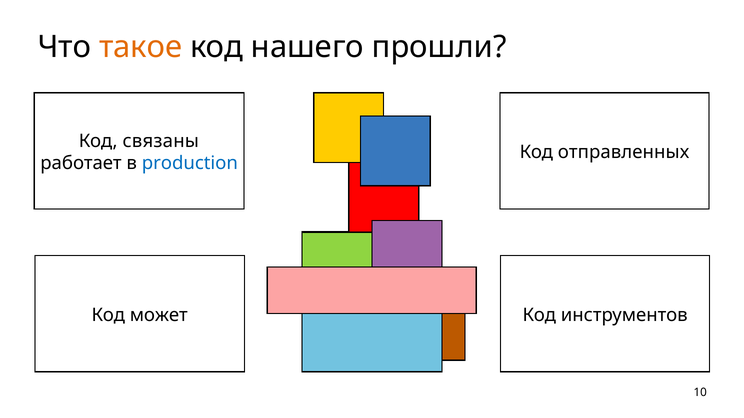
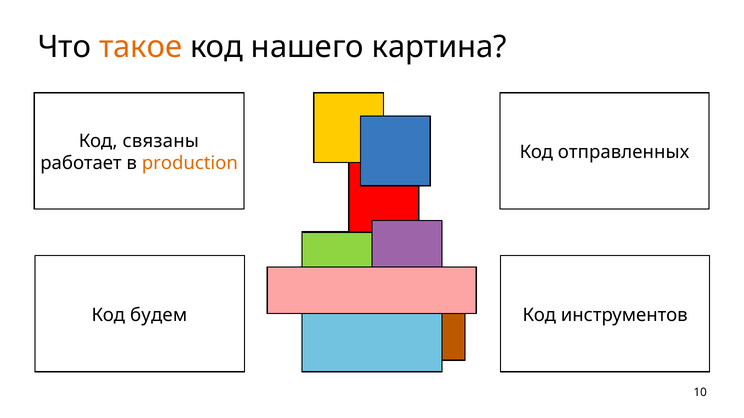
прошли: прошли -> картина (439, 47)
production colour: blue -> orange (190, 163)
может: может -> будем (159, 315)
